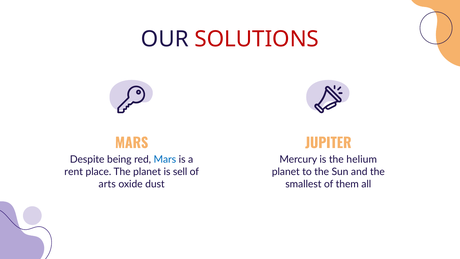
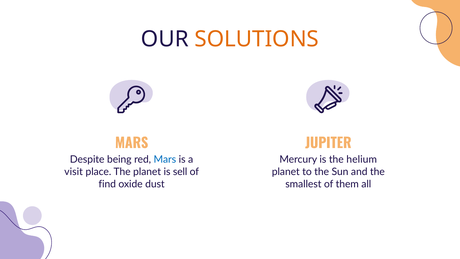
SOLUTIONS colour: red -> orange (257, 39)
rent: rent -> visit (74, 172)
arts: arts -> find (107, 184)
